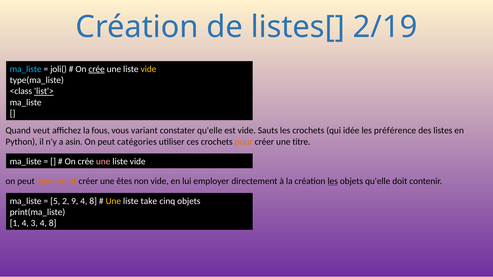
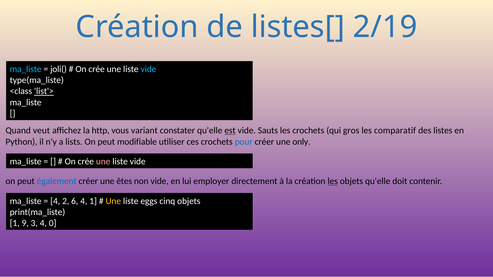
crée underline: present -> none (97, 69)
vide colour: yellow -> light blue (148, 69)
fous: fous -> http (101, 131)
est underline: none -> present (230, 131)
idée: idée -> gros (351, 131)
préférence: préférence -> comparatif (395, 131)
asin: asin -> lists (74, 142)
catégories: catégories -> modifiable (137, 142)
pour colour: orange -> blue (244, 142)
titre: titre -> only (301, 142)
également colour: orange -> blue (57, 181)
5: 5 -> 4 (55, 201)
9: 9 -> 6 (75, 201)
8: 8 -> 1 (93, 201)
take: take -> eggs (149, 201)
1 4: 4 -> 9 (25, 223)
3 4 8: 8 -> 0 (53, 223)
